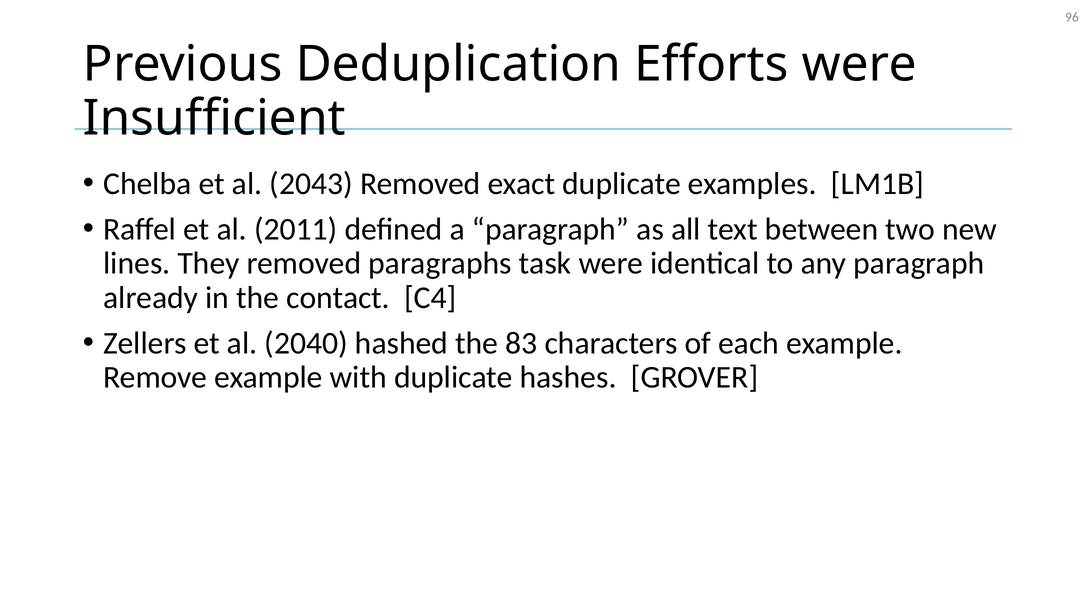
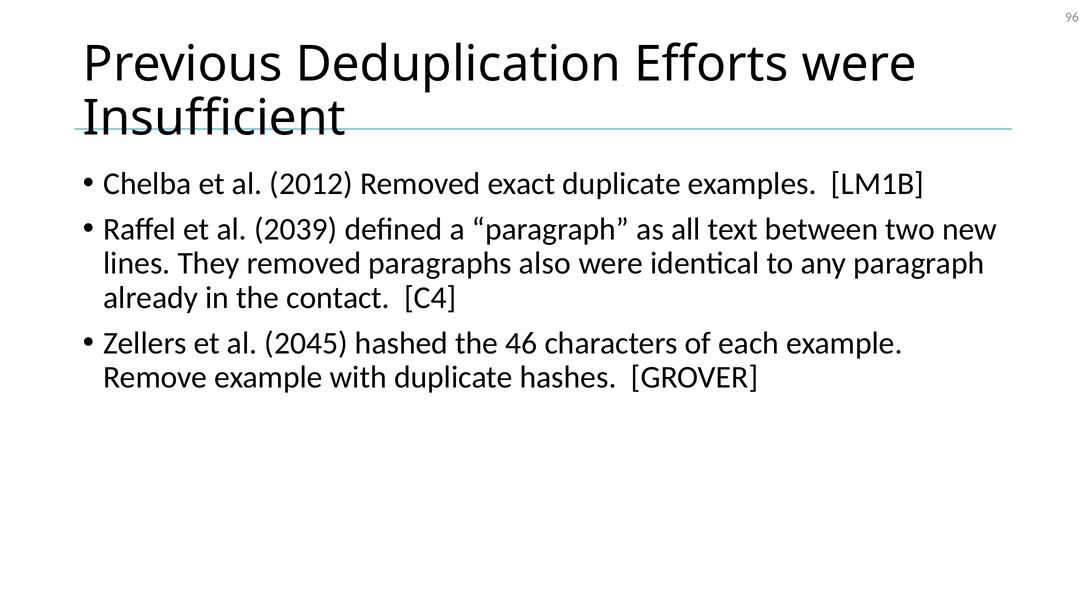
2043: 2043 -> 2012 (311, 184)
2011: 2011 -> 2039 (296, 229)
task: task -> also (545, 264)
2040: 2040 -> 2045 (306, 343)
83: 83 -> 46 (521, 343)
